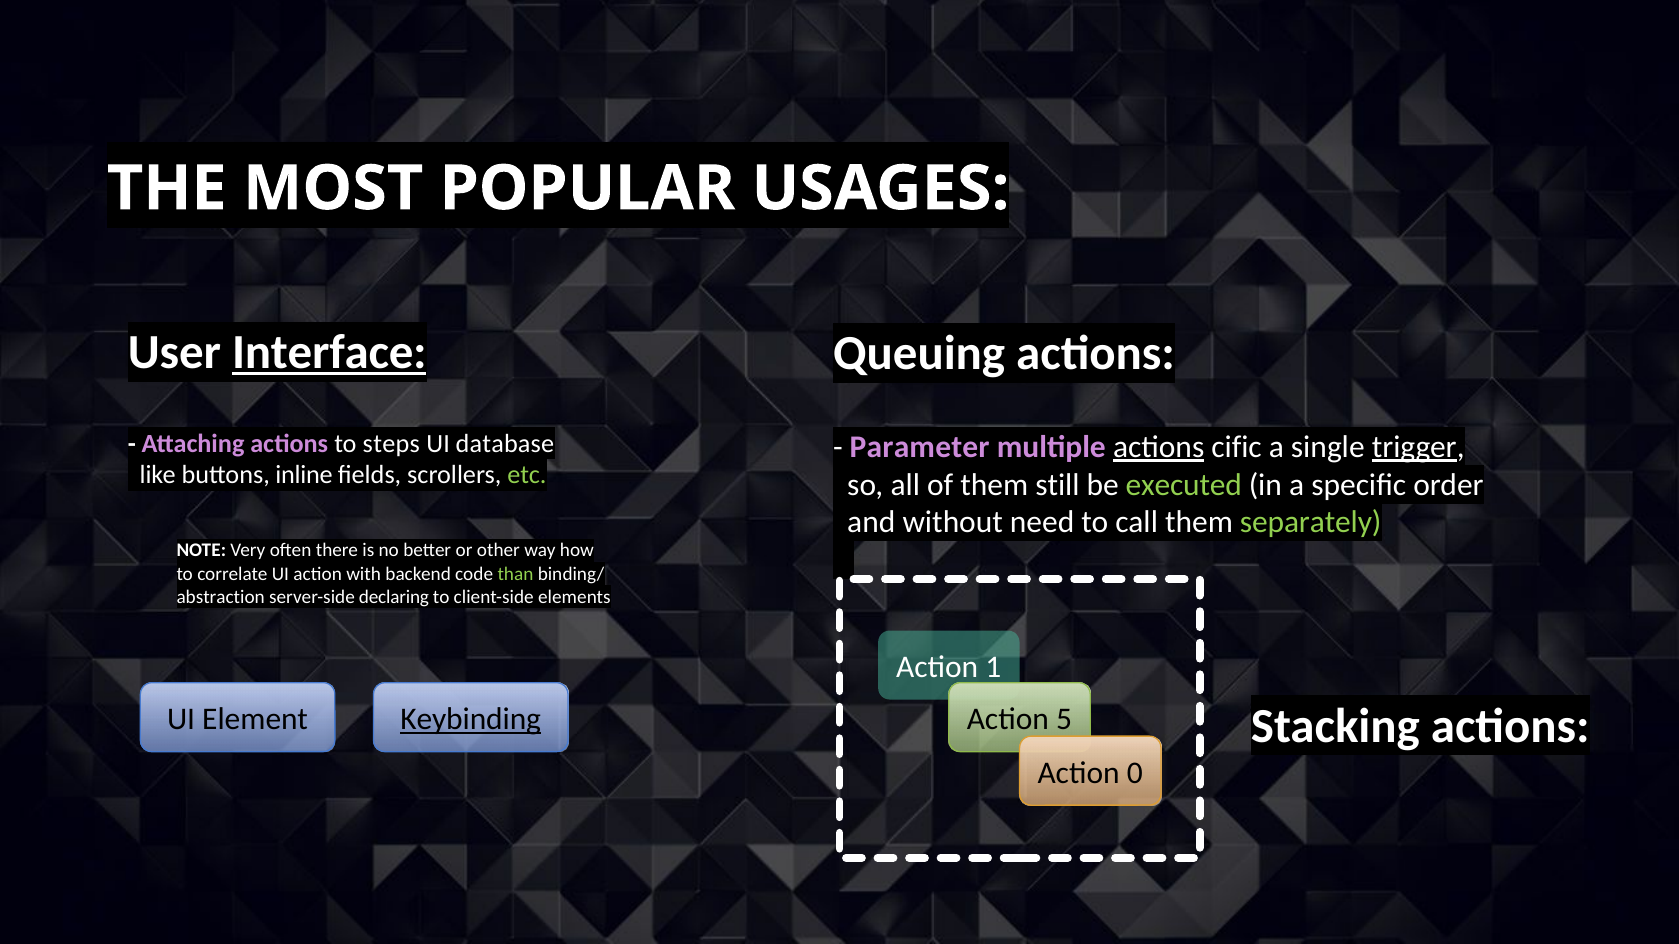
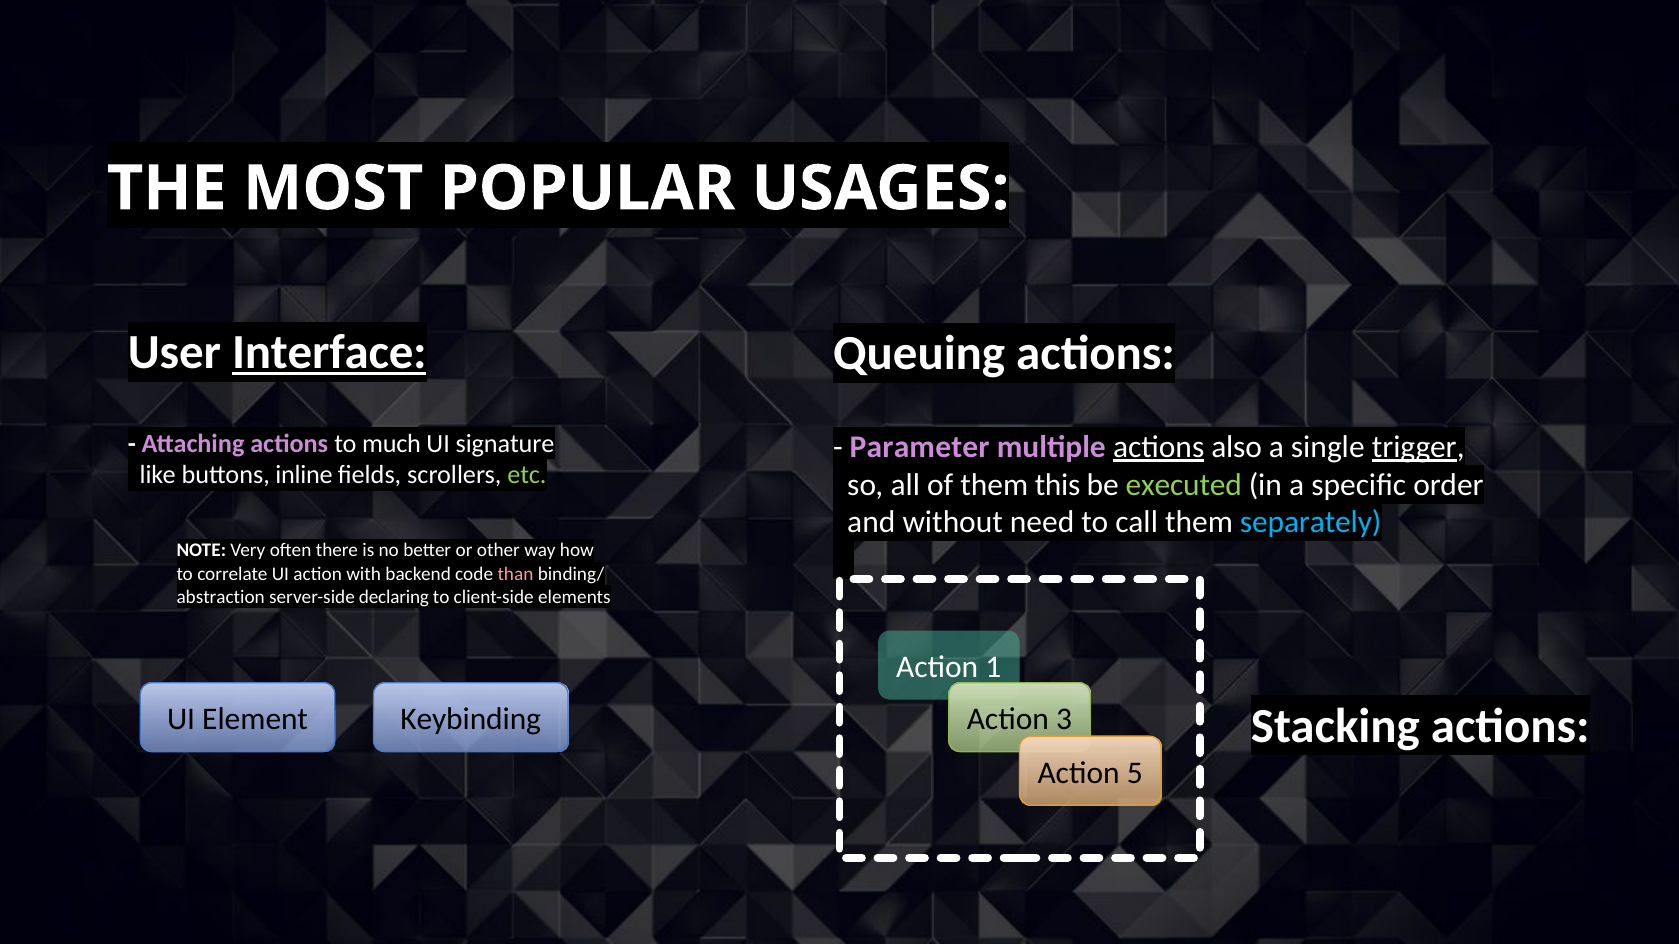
steps: steps -> much (392, 444)
database: database -> signature (505, 444)
cific: cific -> also (1237, 447)
still: still -> this (1058, 485)
separately colour: light green -> light blue (1311, 523)
than colour: light green -> pink (515, 574)
Keybinding underline: present -> none (471, 720)
5: 5 -> 3 (1064, 720)
0: 0 -> 5 (1135, 773)
